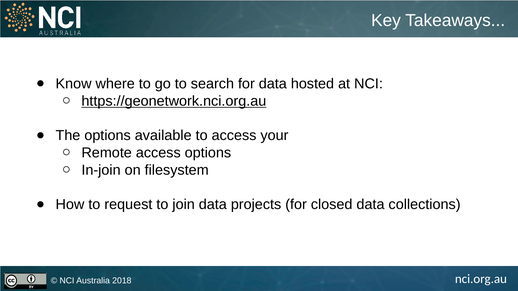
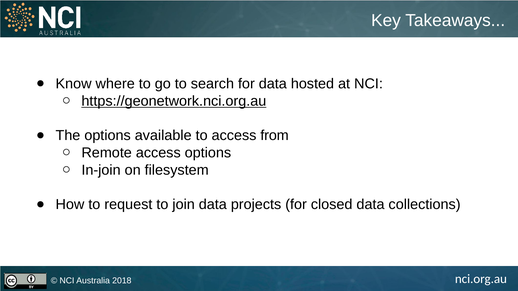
your: your -> from (275, 136)
